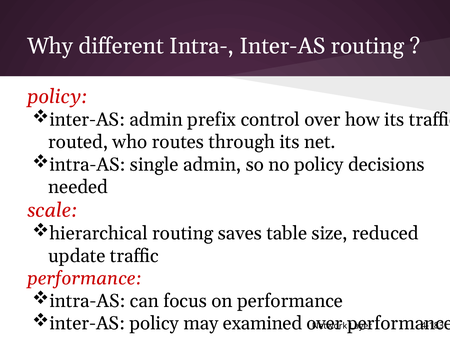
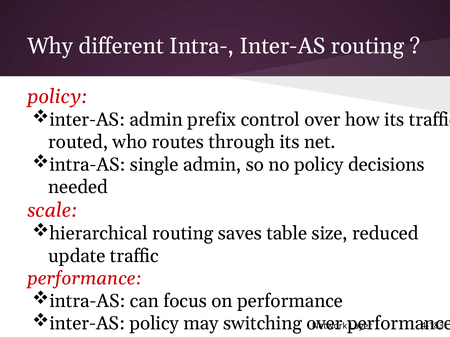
examined: examined -> switching (262, 324)
